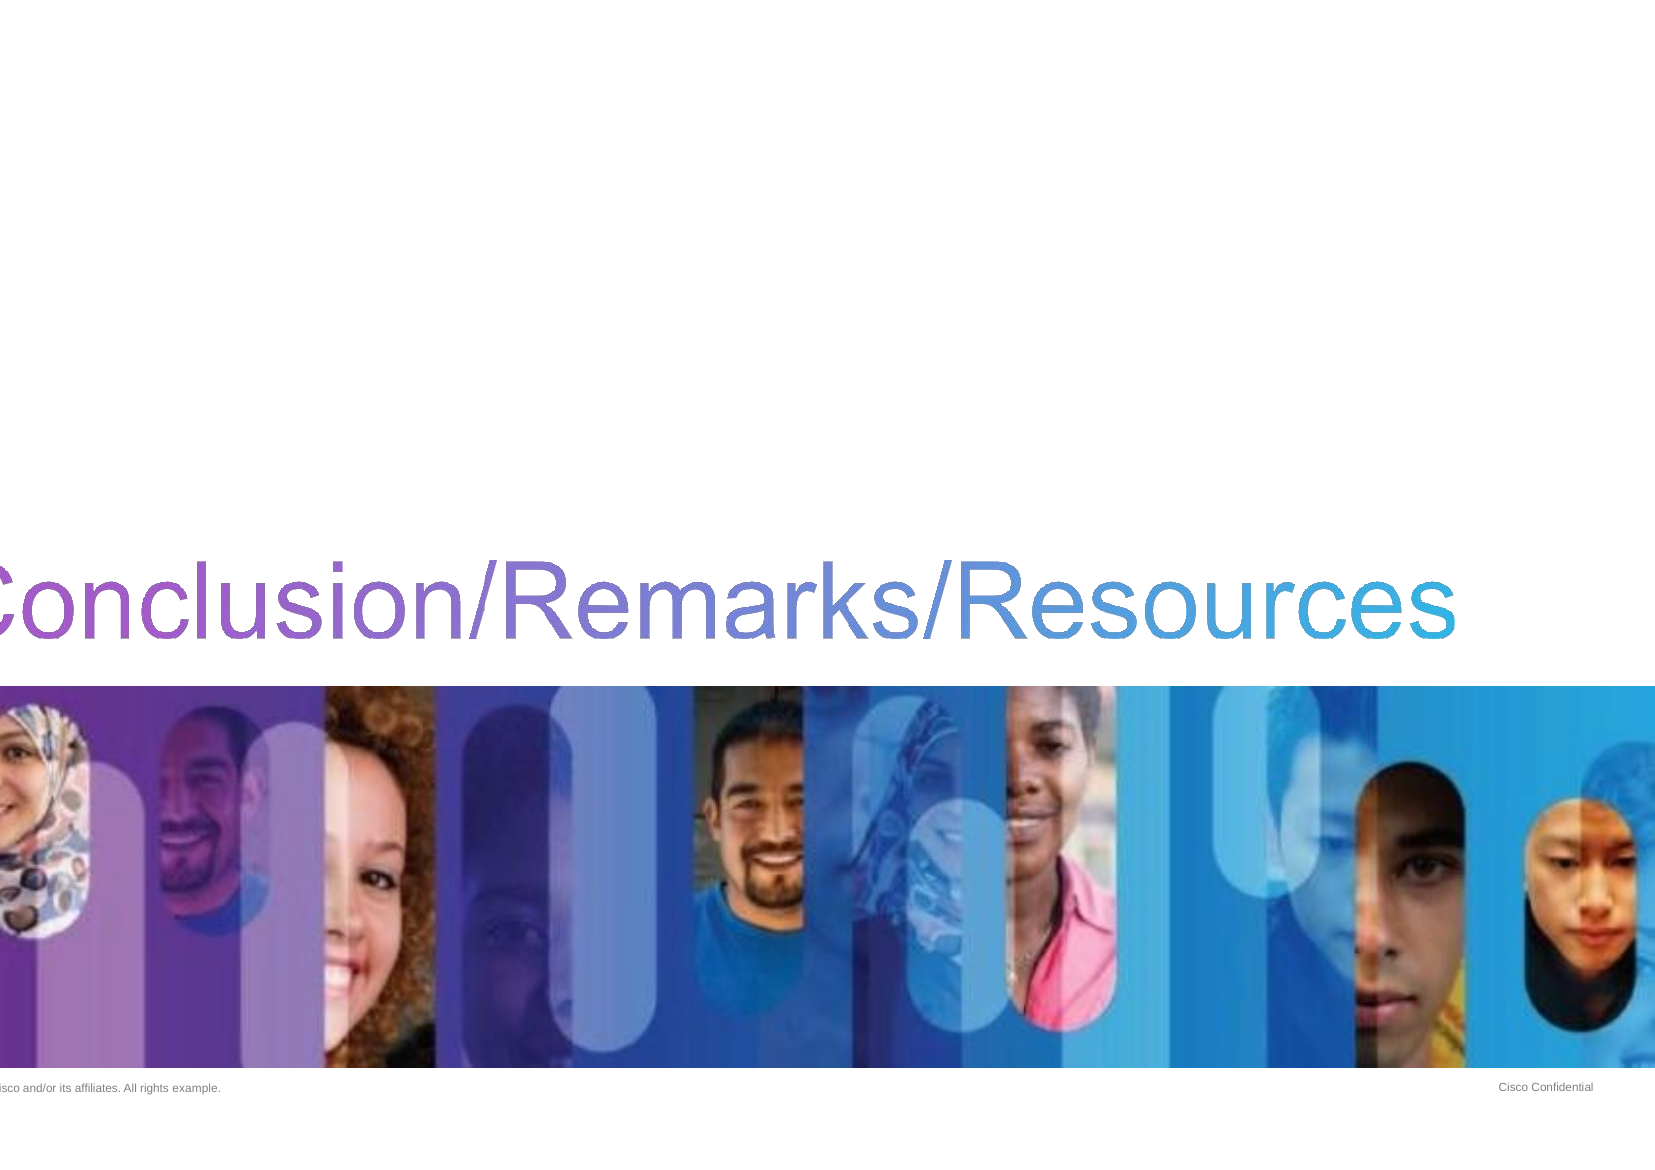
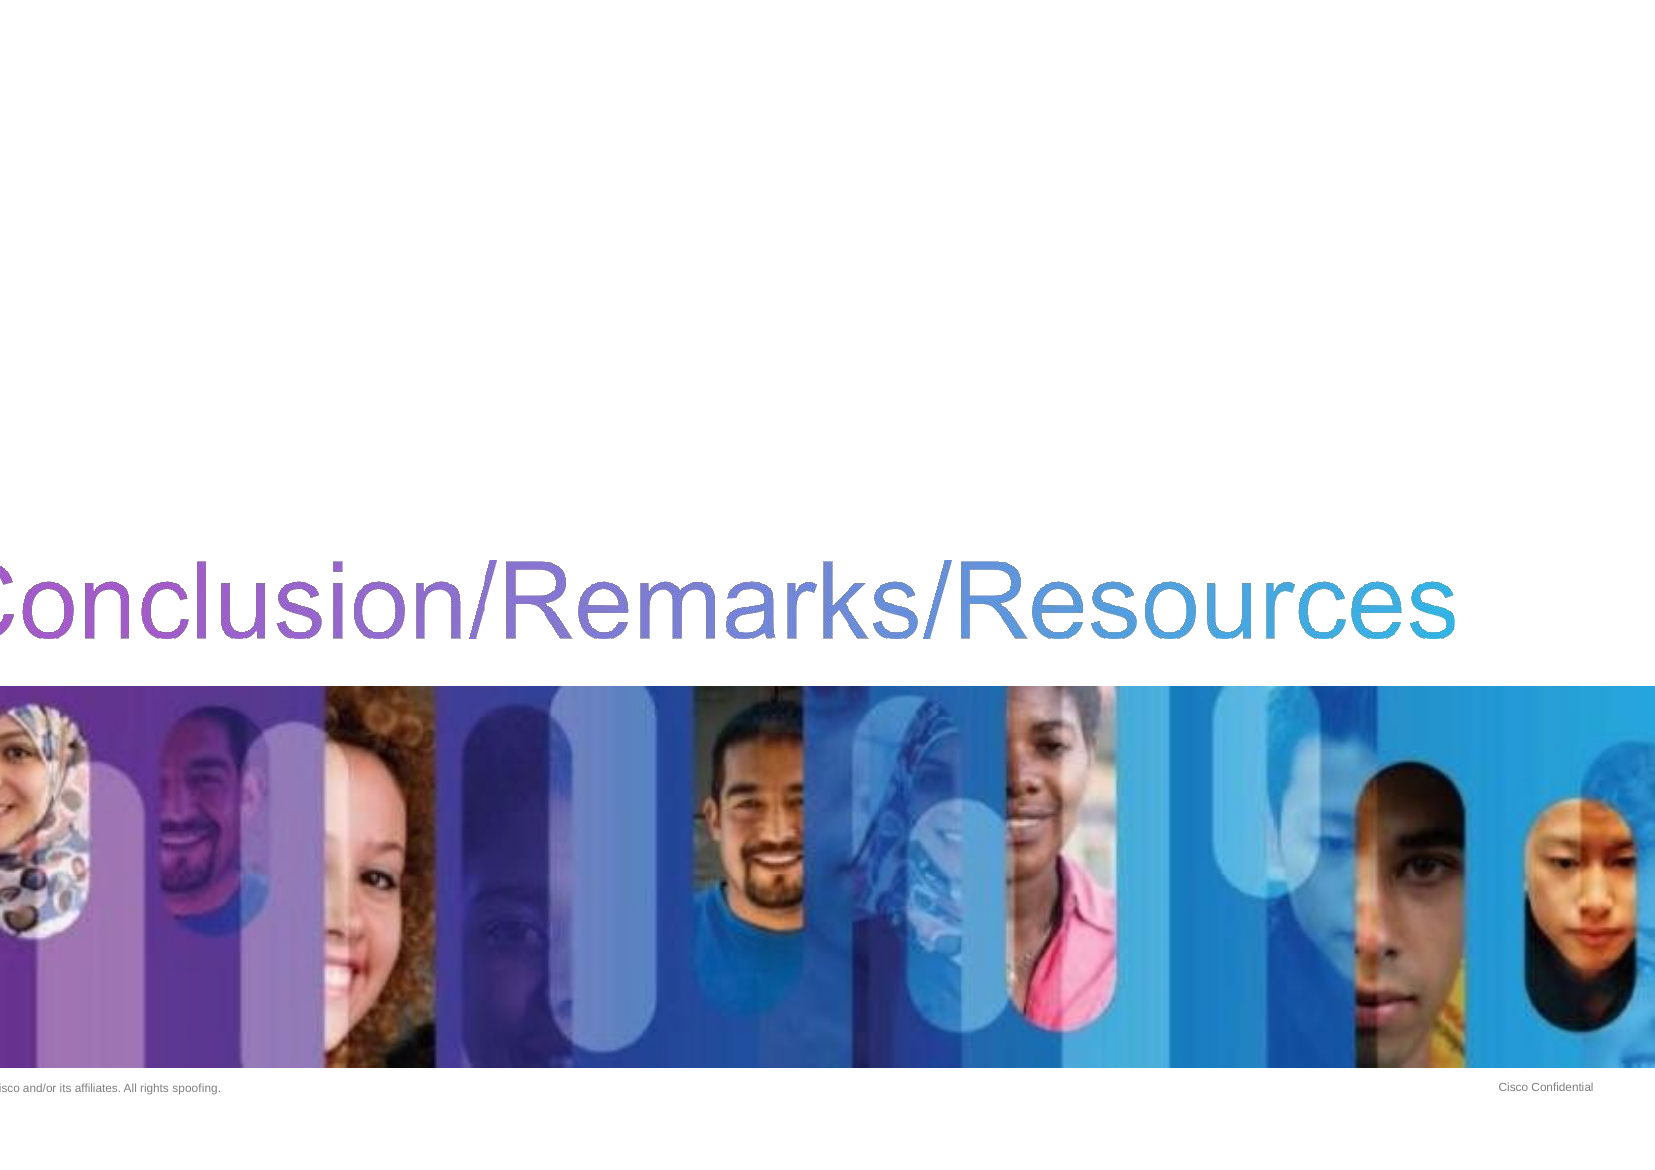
example: example -> spoofing (197, 1088)
